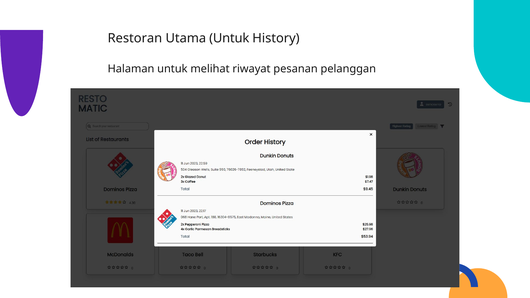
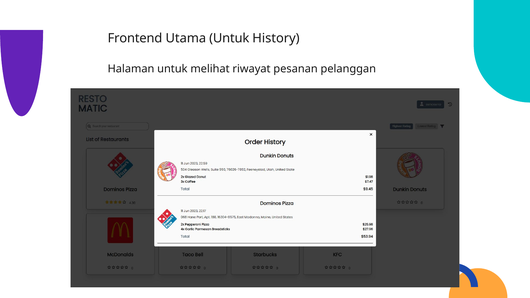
Restoran: Restoran -> Frontend (135, 38)
